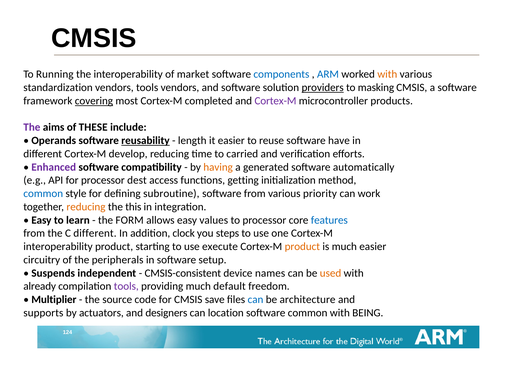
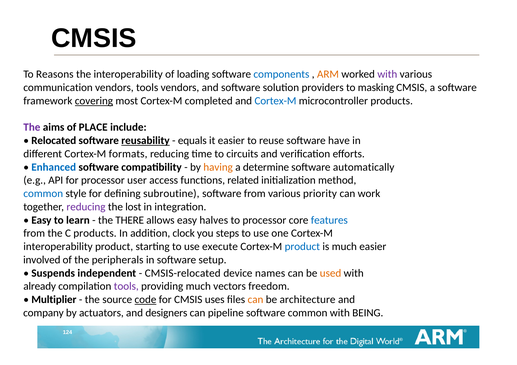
Running: Running -> Reasons (55, 74)
market: market -> loading (193, 74)
ARM colour: blue -> orange (328, 74)
with colour: orange -> purple (387, 74)
standardization: standardization -> communication (58, 88)
providers underline: present -> none (323, 88)
Cortex-M colour: purple -> blue (275, 101)
THESE: THESE -> PLACE (93, 127)
Operands: Operands -> Relocated (54, 141)
length: length -> equals (192, 141)
develop: develop -> formats (128, 154)
carried: carried -> circuits (242, 154)
Enhanced colour: purple -> blue (54, 167)
generated: generated -> determine (266, 167)
dest: dest -> user (137, 180)
getting: getting -> related (243, 180)
reducing colour: orange -> purple (86, 207)
this: this -> lost (133, 207)
FORM: FORM -> THERE (130, 220)
values: values -> halves (214, 220)
C different: different -> products (95, 233)
product colour: orange -> blue (302, 247)
circuitry: circuitry -> involved (42, 260)
CMSIS-consistent: CMSIS-consistent -> CMSIS-relocated (183, 273)
default: default -> vectors (230, 287)
code underline: none -> present (145, 300)
save: save -> uses (215, 300)
can colour: blue -> orange (256, 300)
supports: supports -> company (43, 313)
location: location -> pipeline (226, 313)
